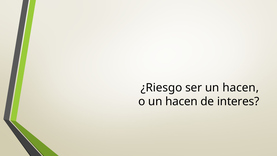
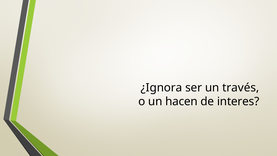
¿Riesgo: ¿Riesgo -> ¿Ignora (161, 88)
ser un hacen: hacen -> través (241, 88)
